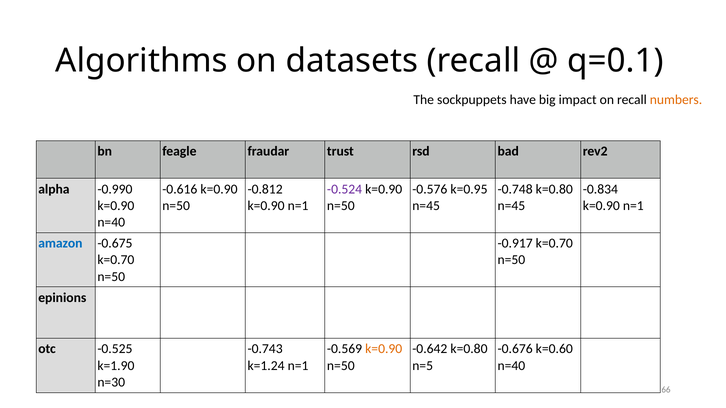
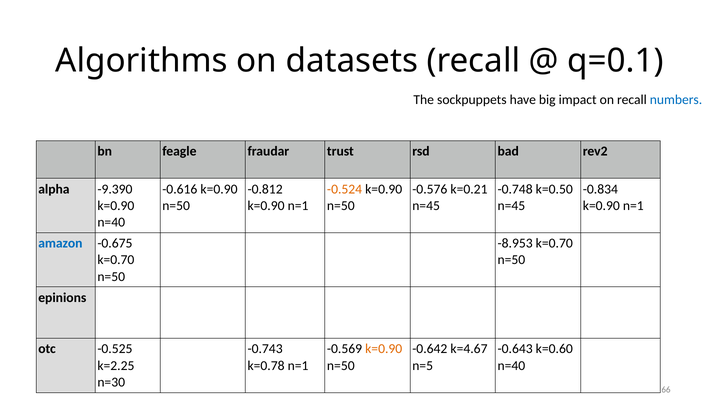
numbers colour: orange -> blue (676, 100)
-0.990: -0.990 -> -9.390 (115, 189)
-0.524 colour: purple -> orange (345, 189)
k=0.95: k=0.95 -> k=0.21 (469, 189)
-0.748 k=0.80: k=0.80 -> k=0.50 (554, 189)
-0.917: -0.917 -> -8.953 (515, 244)
-0.642 k=0.80: k=0.80 -> k=4.67 (469, 349)
-0.676: -0.676 -> -0.643 (515, 349)
k=1.90: k=1.90 -> k=2.25 (116, 366)
k=1.24: k=1.24 -> k=0.78 (266, 366)
